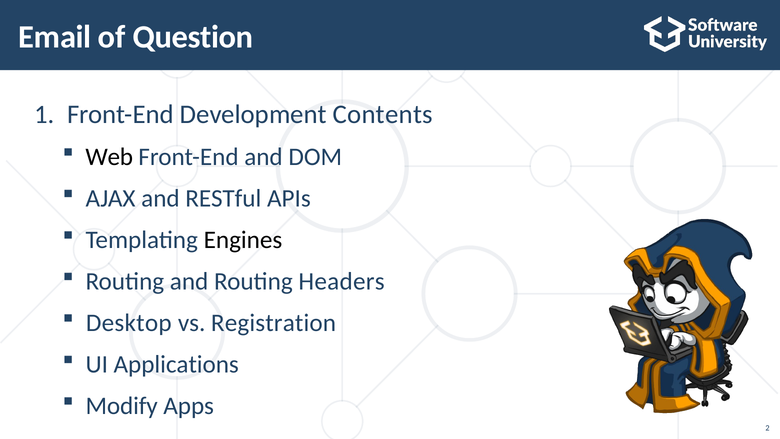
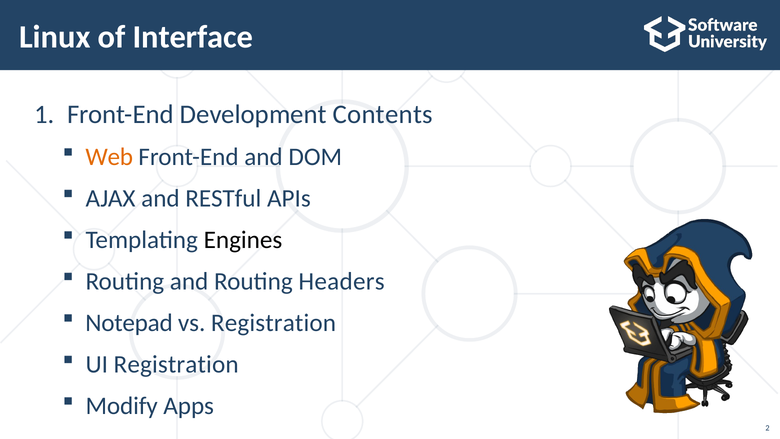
Email: Email -> Linux (55, 37)
Question: Question -> Interface (193, 37)
Web colour: black -> orange (109, 157)
Desktop: Desktop -> Notepad (129, 323)
UI Applications: Applications -> Registration (176, 364)
